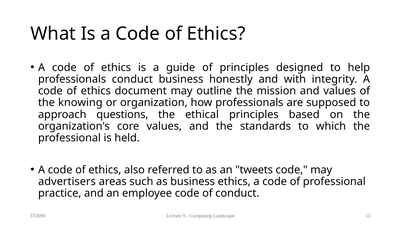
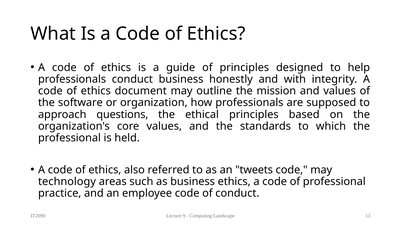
knowing: knowing -> software (80, 103)
advertisers: advertisers -> technology (67, 181)
